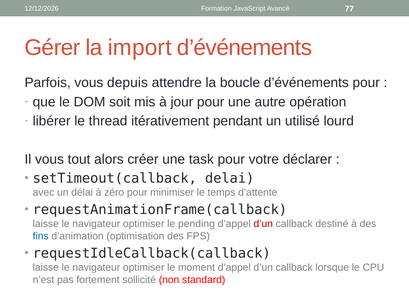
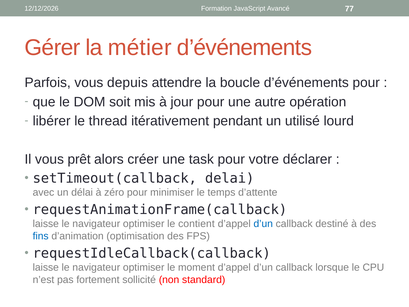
import: import -> métier (140, 48)
tout: tout -> prêt (79, 159)
pending: pending -> contient (196, 224)
d’un colour: red -> blue (263, 224)
